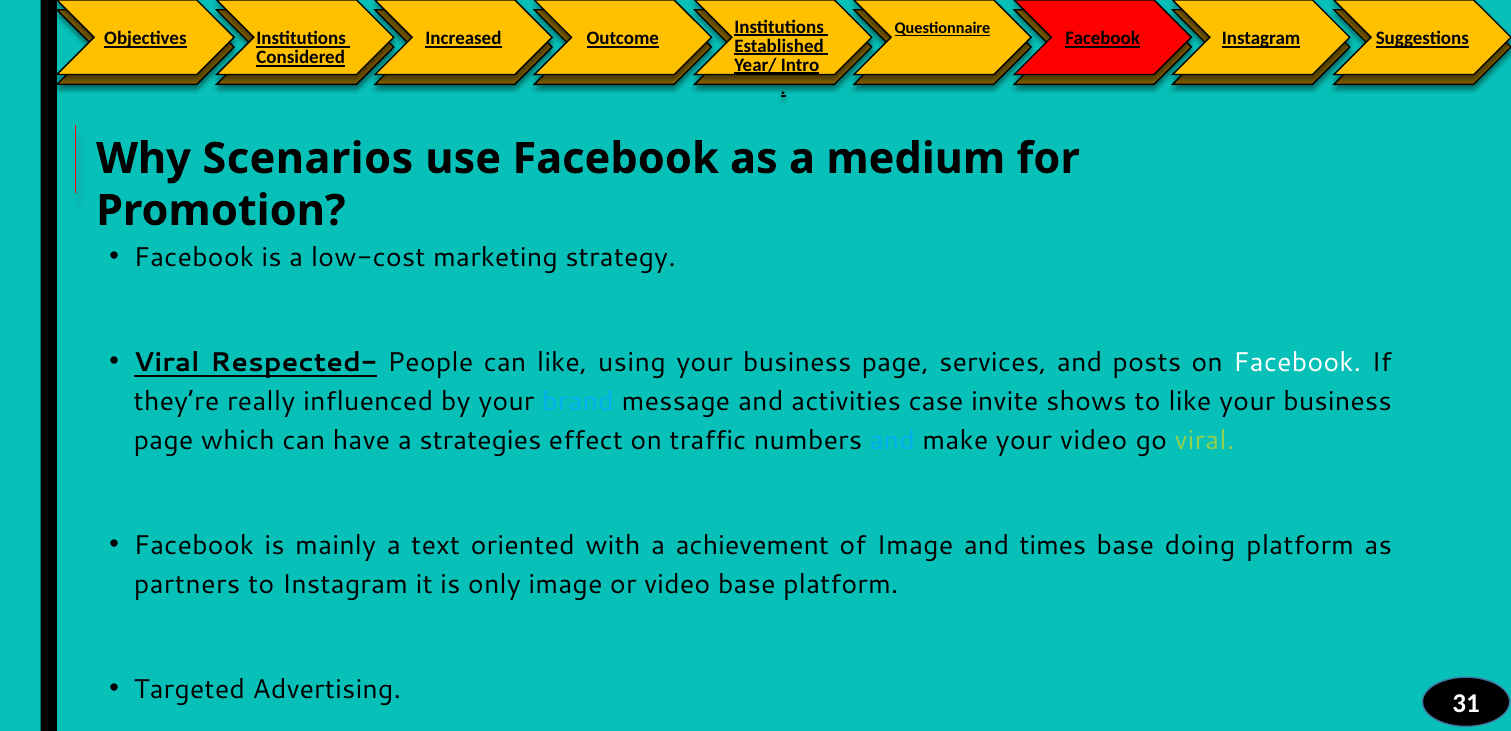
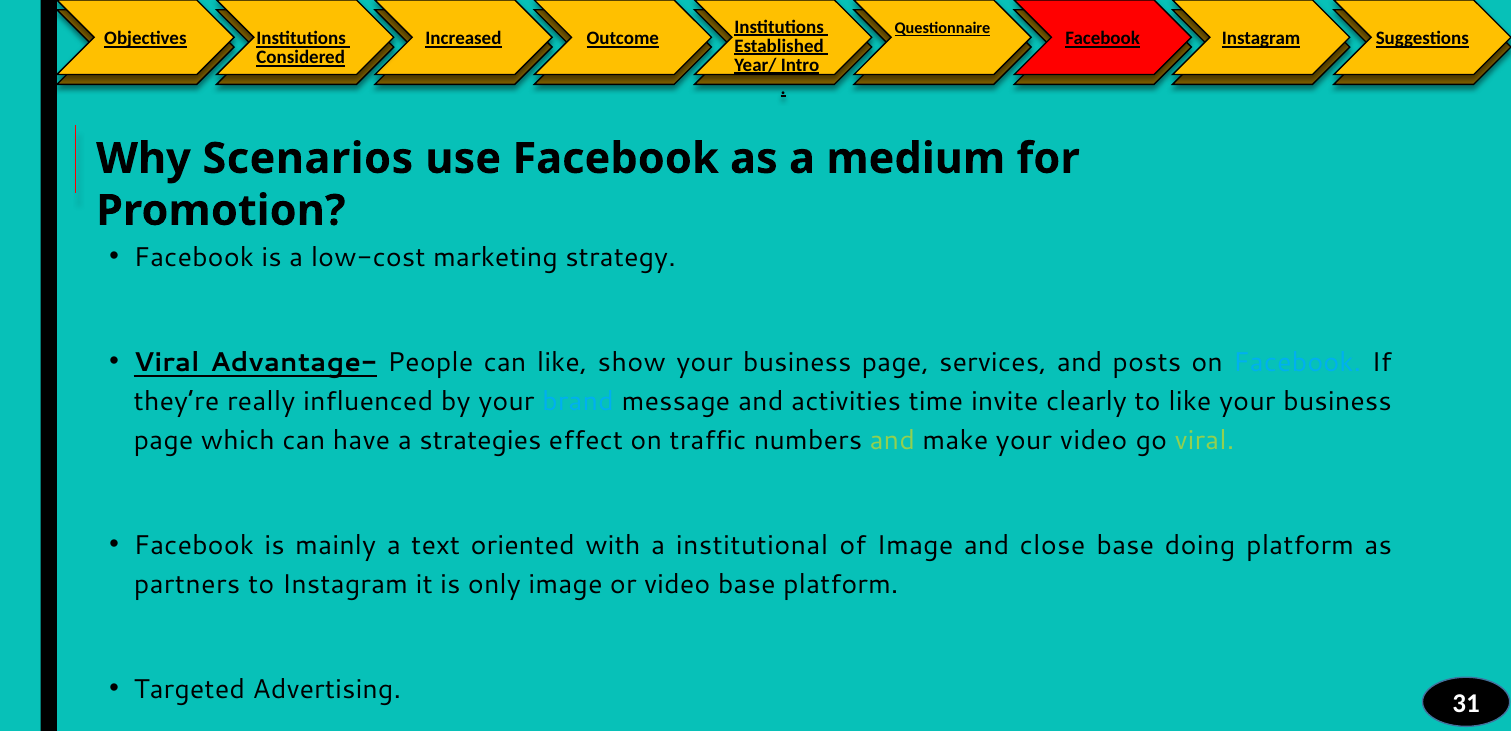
Respected-: Respected- -> Advantage- (294, 362)
using: using -> show (632, 362)
Facebook colour: white -> light blue (1297, 362)
case: case -> time (936, 401)
shows: shows -> clearly (1086, 401)
and colour: light blue -> light green (892, 440)
achievement: achievement -> institutional (752, 546)
times: times -> close (1053, 546)
